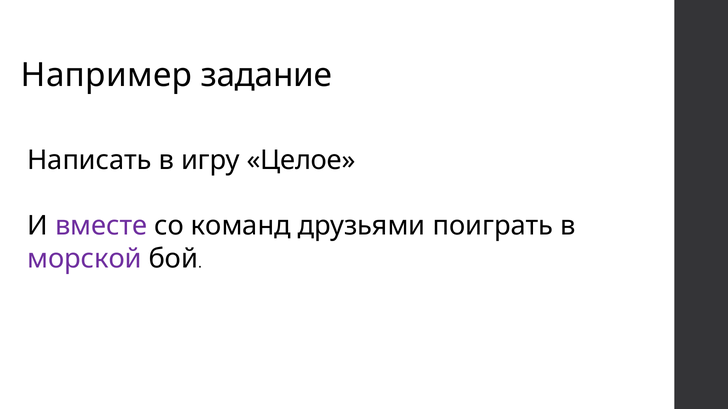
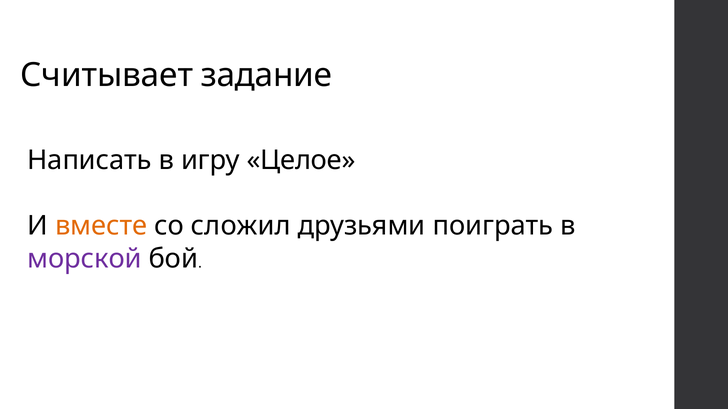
Например: Например -> Считывает (107, 76)
вместе colour: purple -> orange (101, 226)
команд: команд -> сложил (241, 226)
